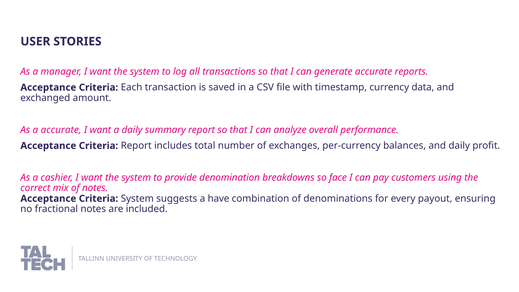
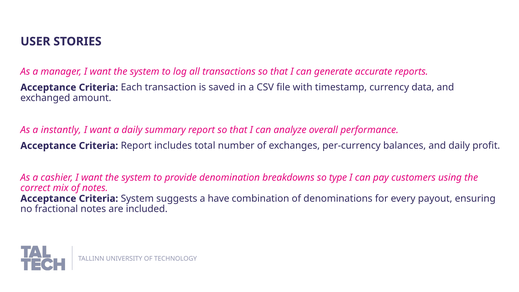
a accurate: accurate -> instantly (61, 130)
face: face -> type (338, 178)
